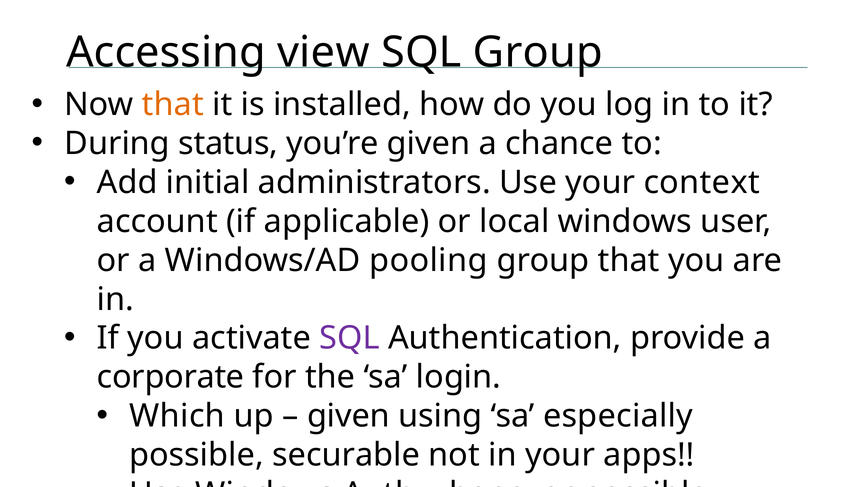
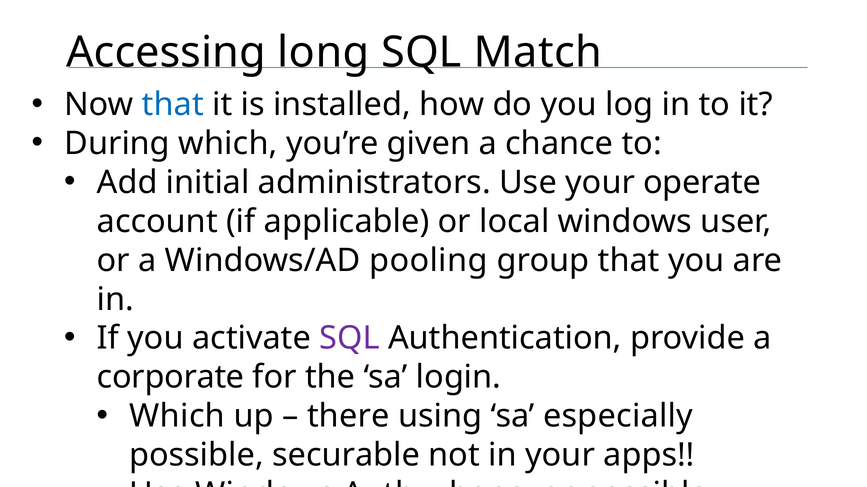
view: view -> long (323, 53)
SQL Group: Group -> Match (538, 53)
that colour: orange -> blue (173, 105)
During status: status -> which (228, 144)
context: context -> operate (702, 183)
given: given -> there (348, 417)
